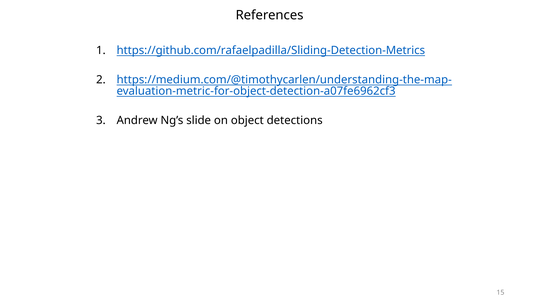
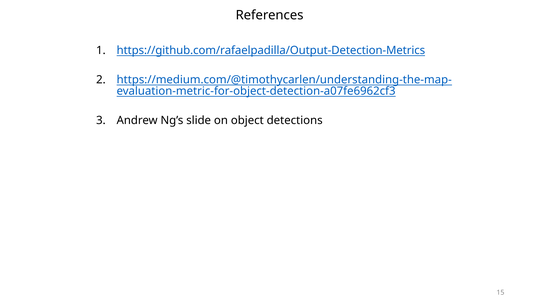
https://github.com/rafaelpadilla/Sliding-Detection-Metrics: https://github.com/rafaelpadilla/Sliding-Detection-Metrics -> https://github.com/rafaelpadilla/Output-Detection-Metrics (271, 51)
